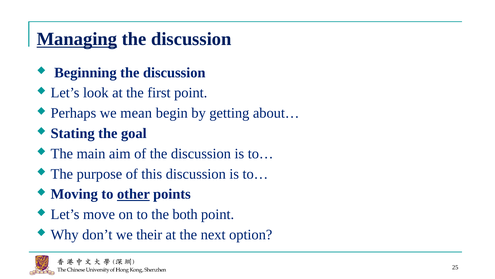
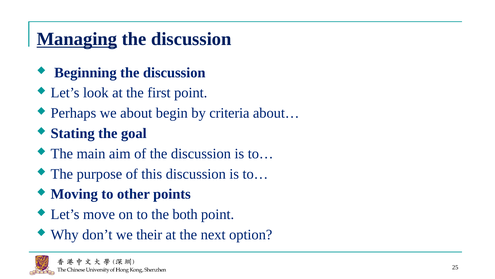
mean: mean -> about (136, 113)
getting: getting -> criteria (229, 113)
other underline: present -> none (133, 194)
